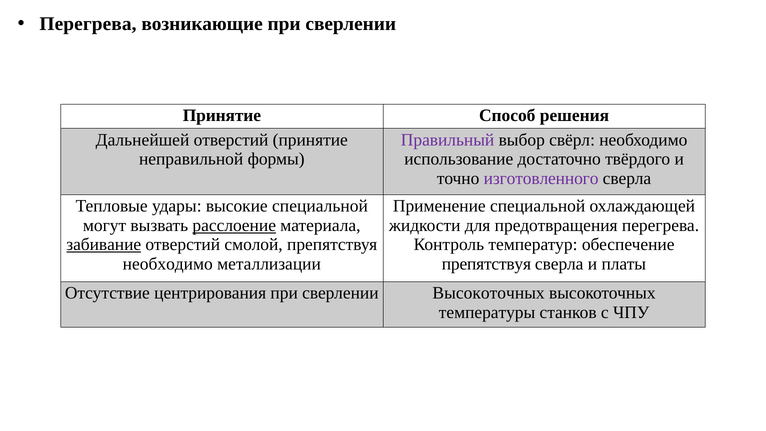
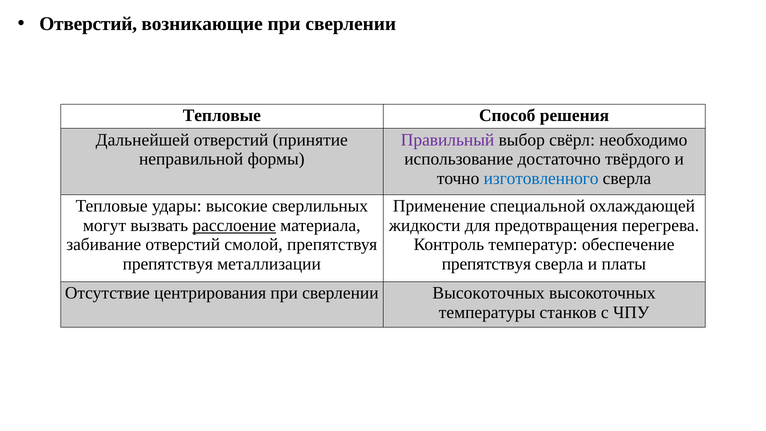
Перегрева: Перегрева -> Отверстий (88, 24)
Принятие: Принятие -> Тепловые (222, 115)
изготовленного colour: purple -> blue (541, 178)
высокие специальной: специальной -> сверлильных (320, 206)
забивание underline: present -> none (104, 245)
необходимо: необходимо -> препятствуя (168, 264)
